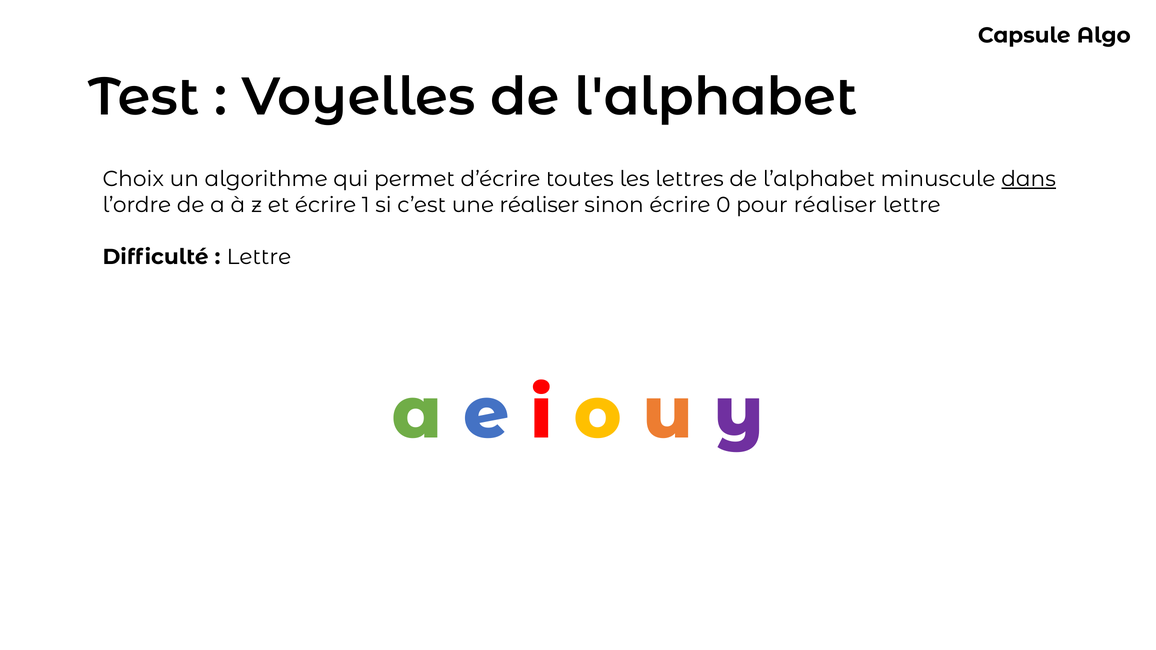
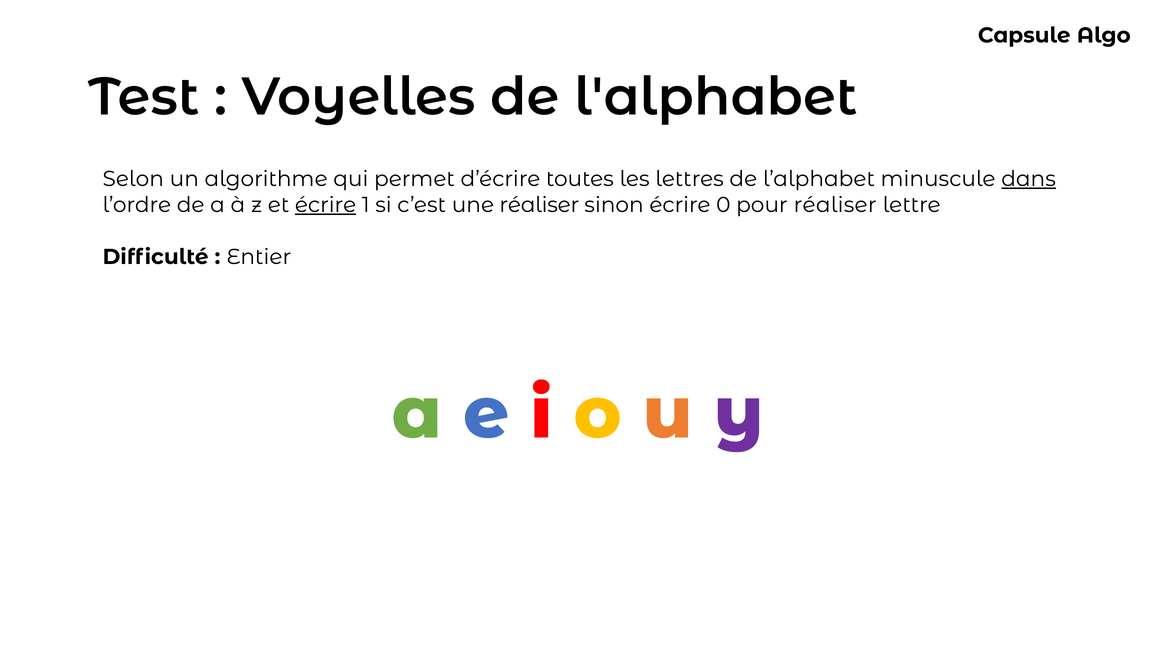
Choix: Choix -> Selon (133, 179)
écrire underline: none -> present (326, 205)
Lettre: Lettre -> Entier (259, 257)
